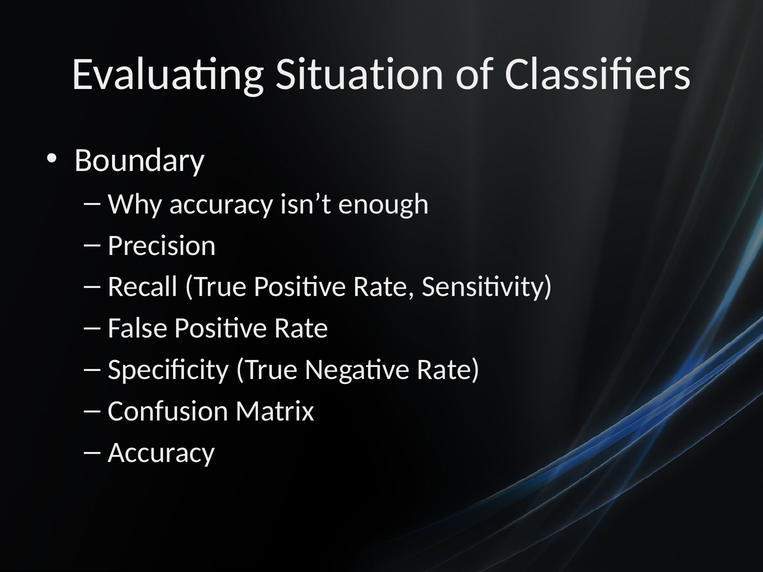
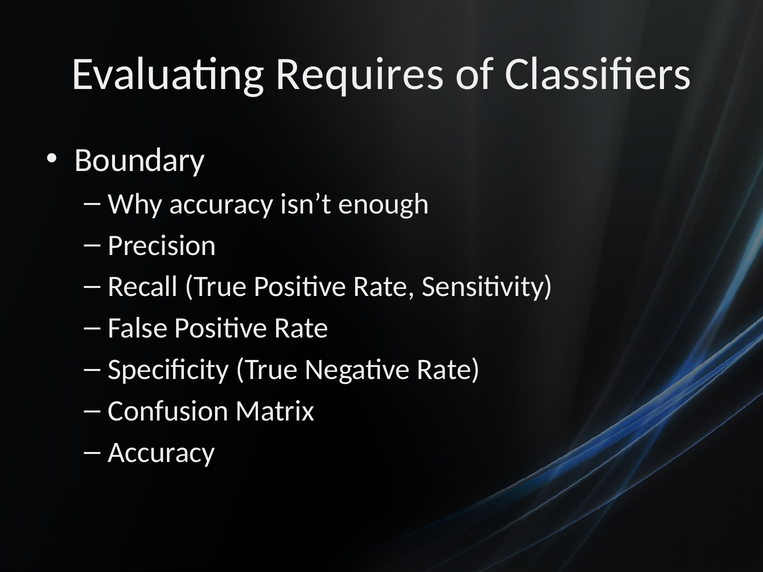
Situation: Situation -> Requires (360, 74)
